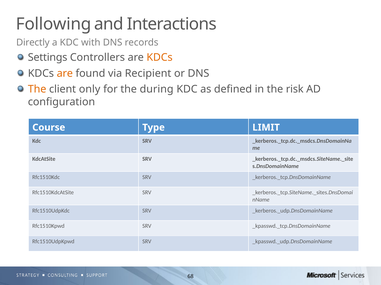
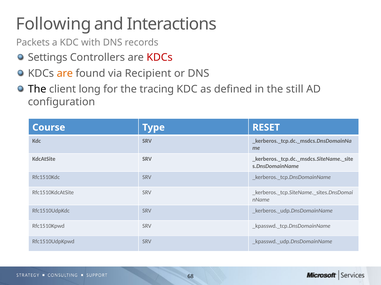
Directly: Directly -> Packets (33, 43)
KDCs colour: orange -> red (160, 58)
The colour: orange -> black (37, 89)
only: only -> long (90, 89)
during: during -> tracing (157, 89)
risk: risk -> still (295, 89)
LIMIT: LIMIT -> RESET (266, 128)
